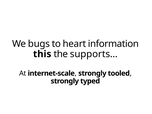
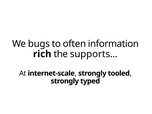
heart: heart -> often (74, 44)
this: this -> rich (42, 54)
